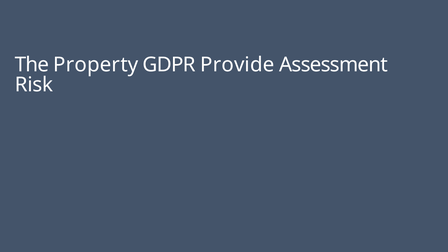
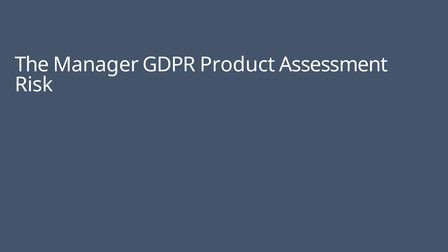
Property: Property -> Manager (96, 65)
Provide: Provide -> Product (237, 65)
